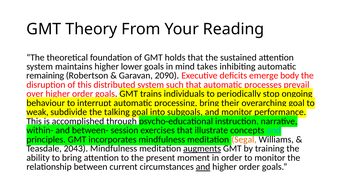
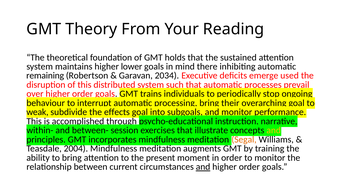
takes: takes -> there (207, 67)
2090: 2090 -> 2034 (167, 76)
body: body -> used (290, 76)
talking: talking -> effects (117, 112)
and colour: light blue -> yellow (274, 130)
2043: 2043 -> 2004 (76, 149)
augments underline: present -> none (202, 149)
